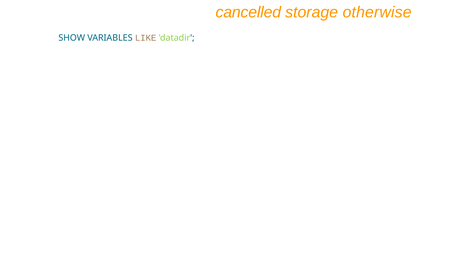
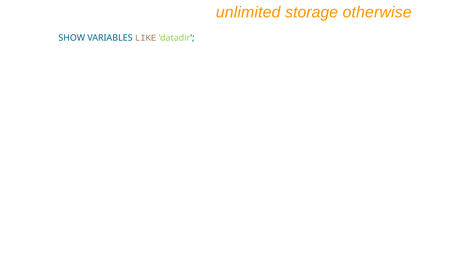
cancelled: cancelled -> unlimited (248, 12)
